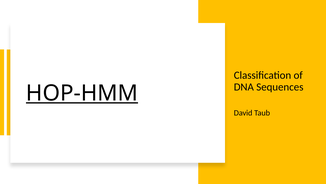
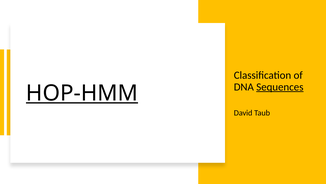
Sequences underline: none -> present (280, 87)
